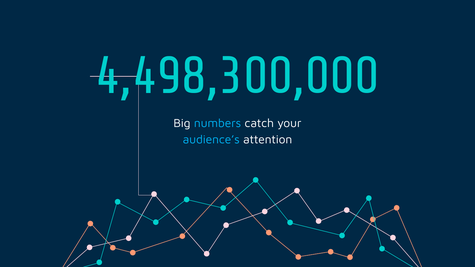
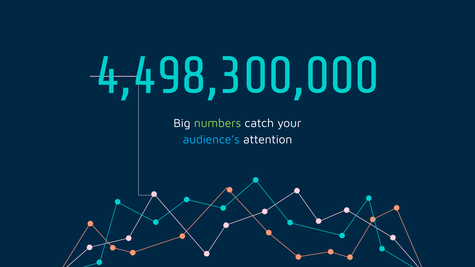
numbers colour: light blue -> light green (218, 123)
